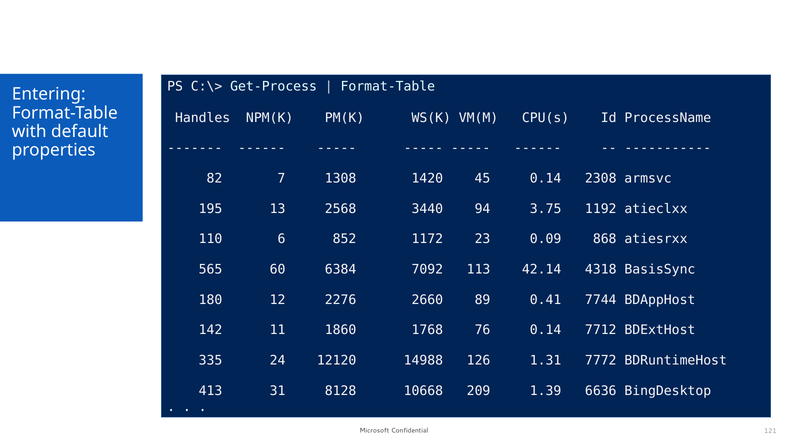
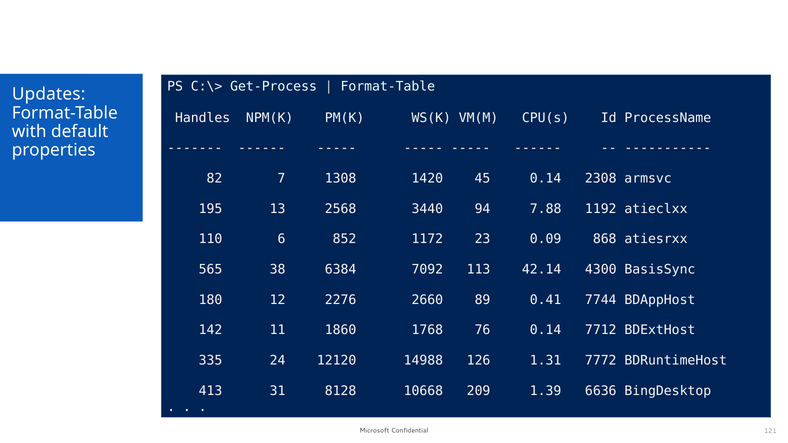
Entering: Entering -> Updates (49, 94)
3.75: 3.75 -> 7.88 (546, 209)
60: 60 -> 38 (278, 270)
4318: 4318 -> 4300 (601, 270)
